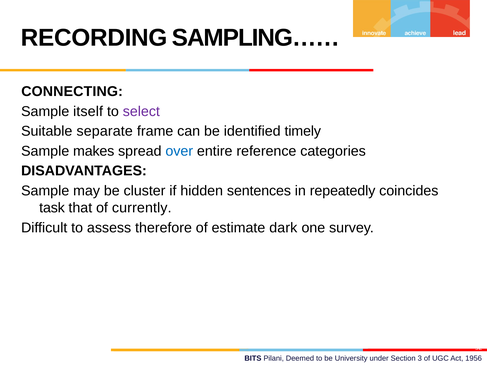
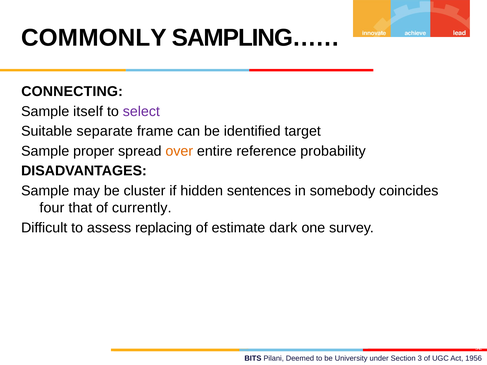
RECORDING: RECORDING -> COMMONLY (94, 38)
timely: timely -> target (303, 131)
makes: makes -> proper (94, 151)
over colour: blue -> orange (179, 151)
categories: categories -> probability (333, 151)
repeatedly: repeatedly -> somebody (343, 191)
task: task -> four (52, 208)
therefore: therefore -> replacing (164, 228)
